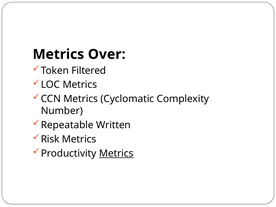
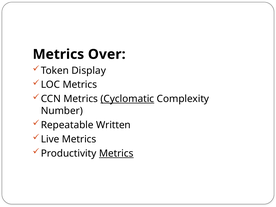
Filtered: Filtered -> Display (89, 71)
Cyclomatic underline: none -> present (127, 99)
Risk: Risk -> Live (50, 139)
